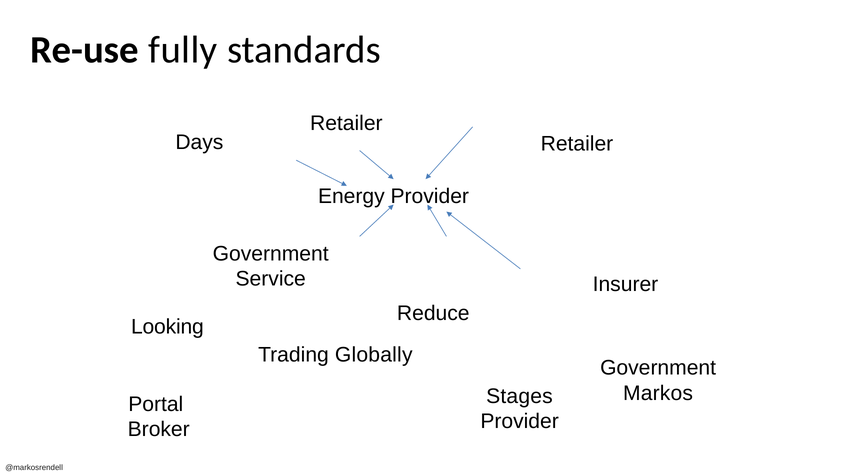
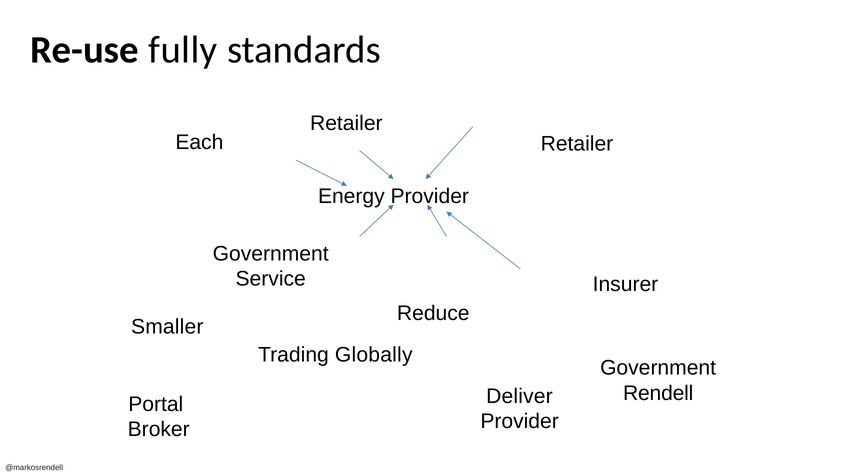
Days: Days -> Each (199, 142)
Looking: Looking -> Smaller (167, 327)
Markos: Markos -> Rendell (658, 393)
Stages: Stages -> Deliver (519, 396)
